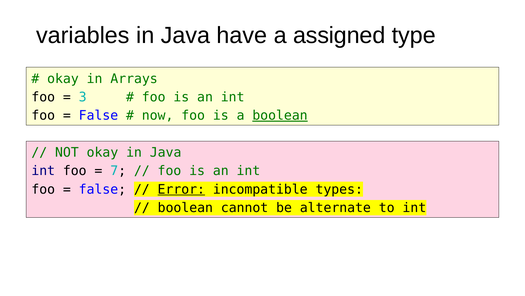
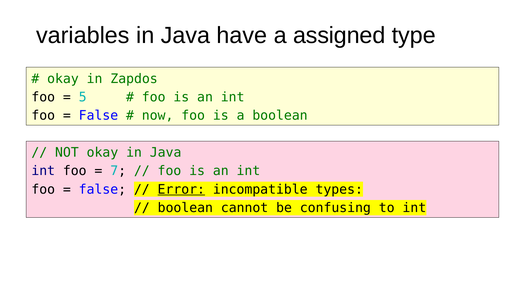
Arrays: Arrays -> Zapdos (134, 79)
3: 3 -> 5 (83, 97)
boolean underline: present -> none (280, 115)
alternate: alternate -> confusing (335, 207)
